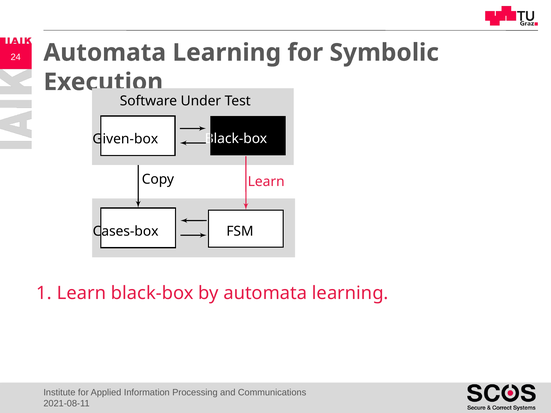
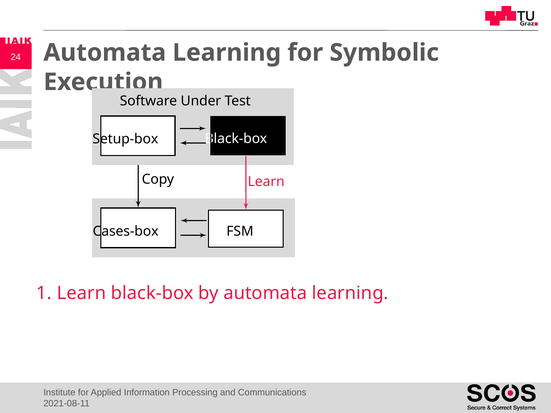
Given-box: Given-box -> Setup-box (125, 139)
